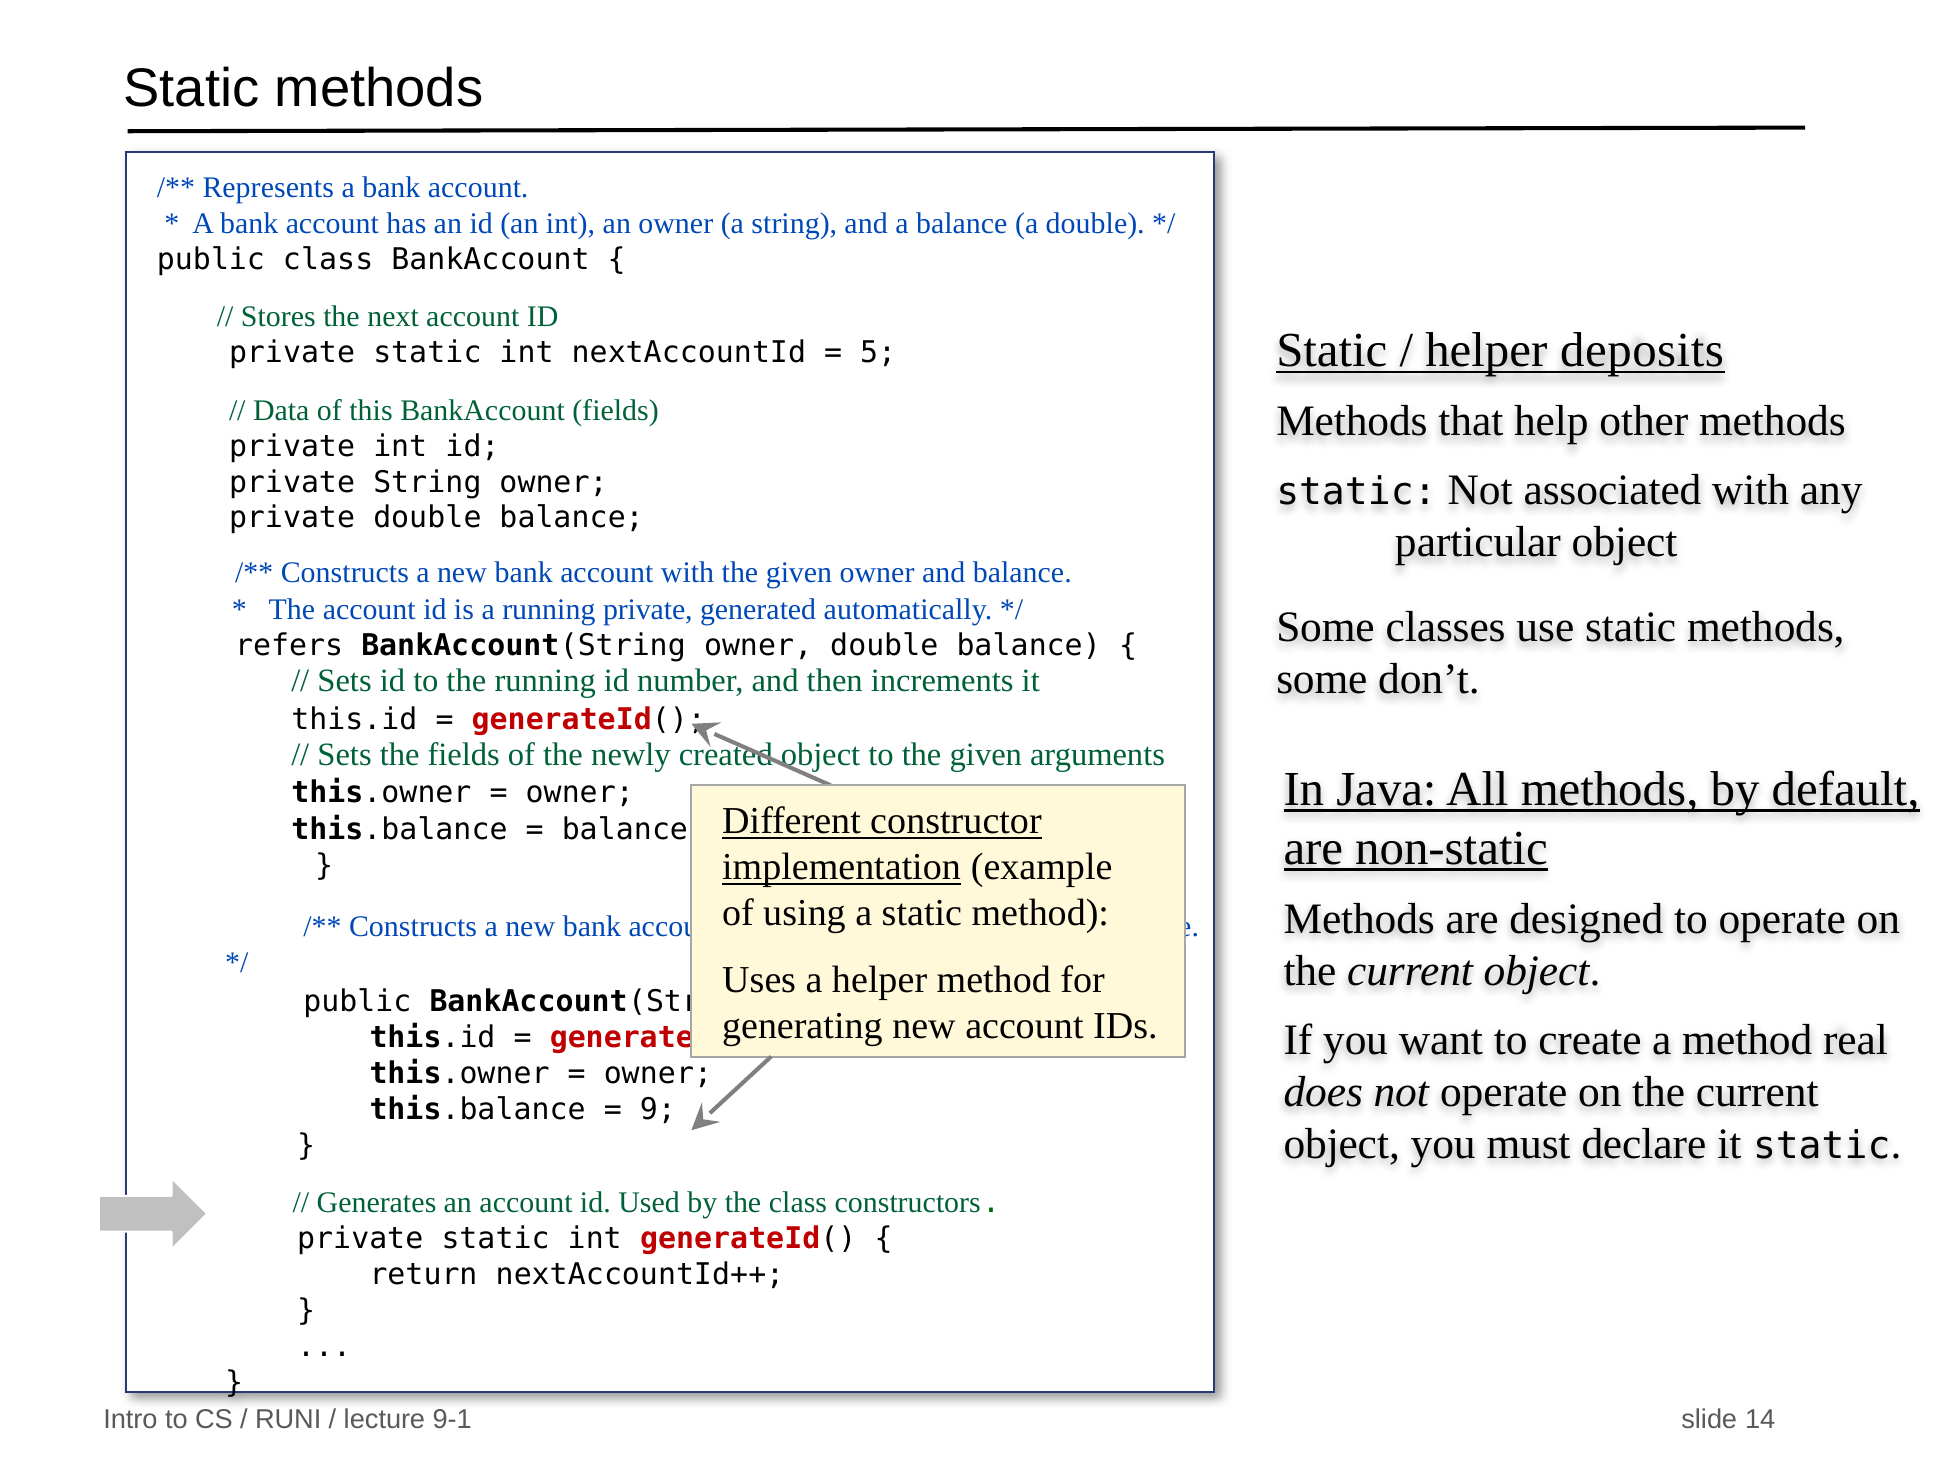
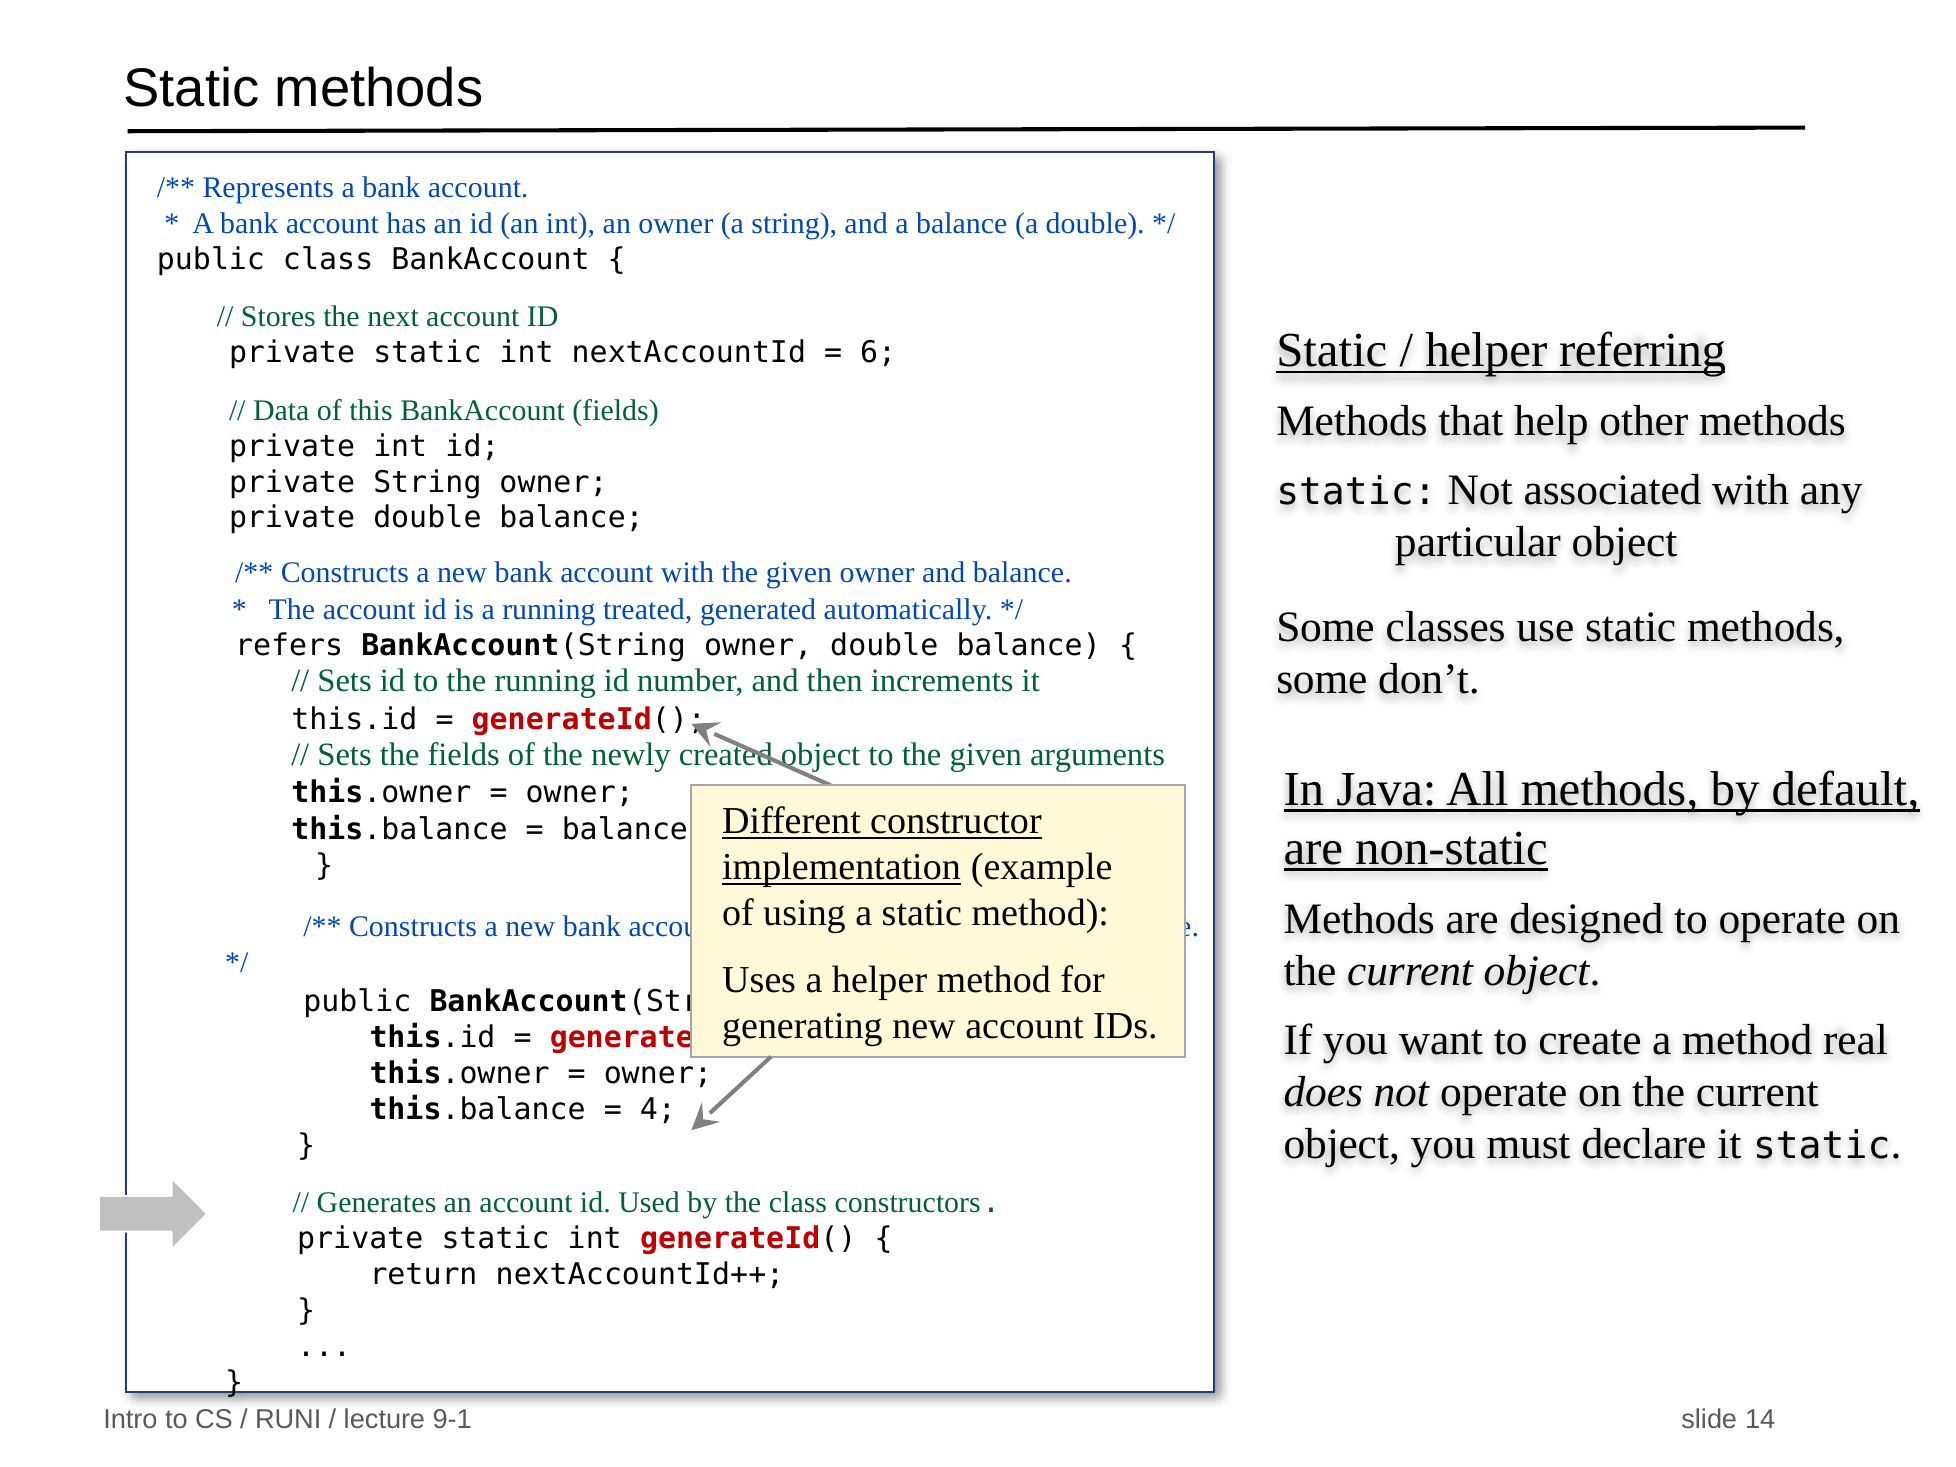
deposits: deposits -> referring (1643, 350)
5: 5 -> 6 (878, 353)
running private: private -> treated (648, 609)
9: 9 -> 4 (658, 1109)
